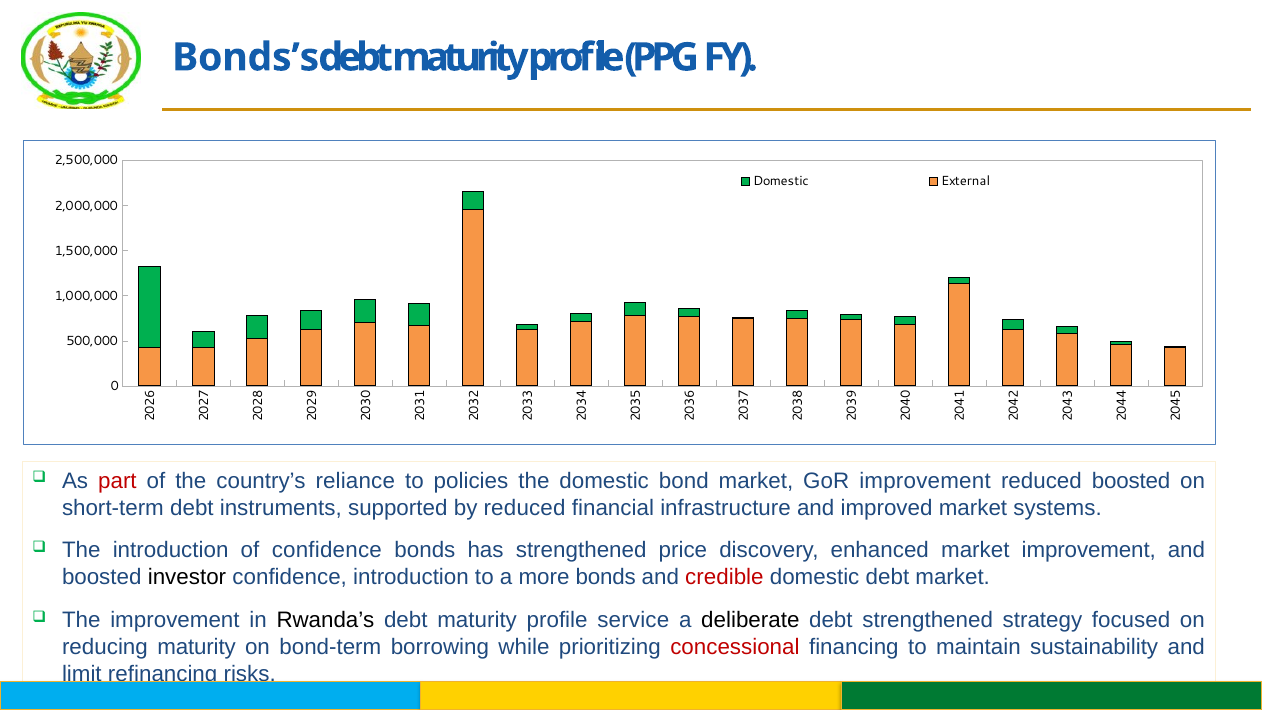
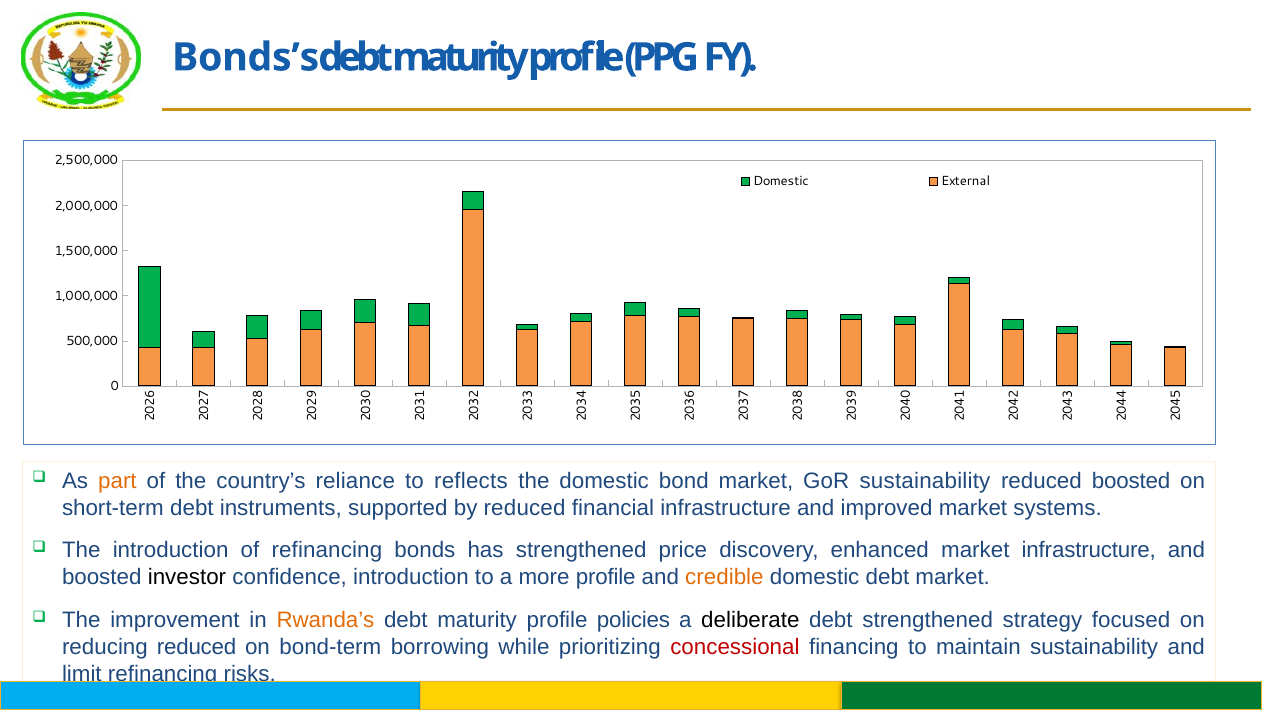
part colour: red -> orange (117, 481)
policies: policies -> reflects (471, 481)
GoR improvement: improvement -> sustainability (925, 481)
of confidence: confidence -> refinancing (327, 550)
market improvement: improvement -> infrastructure (1089, 550)
more bonds: bonds -> profile (606, 577)
credible colour: red -> orange (724, 577)
Rwanda’s colour: black -> orange (325, 620)
service: service -> policies (633, 620)
reducing maturity: maturity -> reduced (197, 647)
